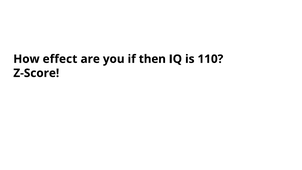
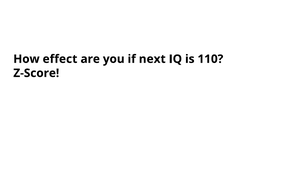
then: then -> next (152, 59)
